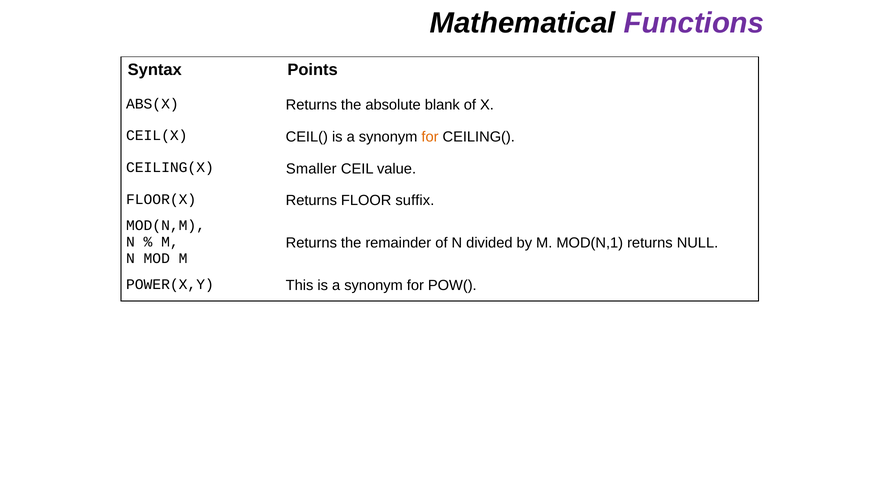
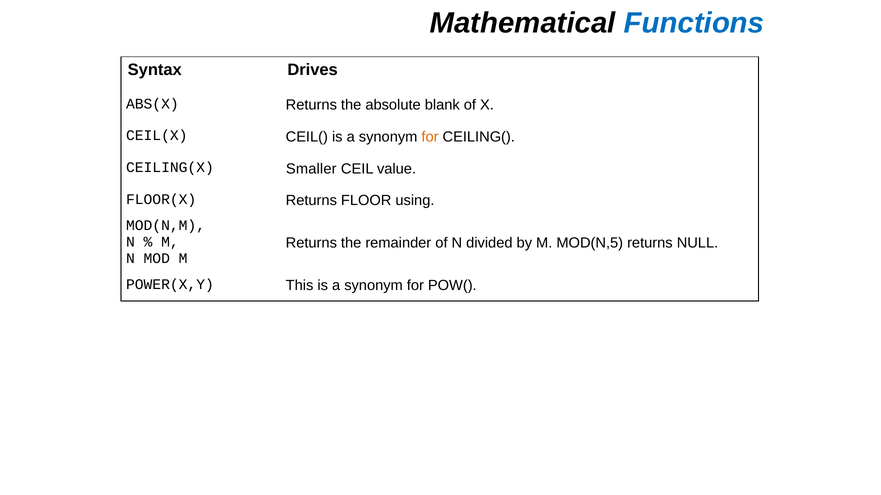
Functions colour: purple -> blue (694, 23)
Points: Points -> Drives (313, 70)
suffix: suffix -> using (415, 201)
MOD(N,1: MOD(N,1 -> MOD(N,5 (590, 243)
